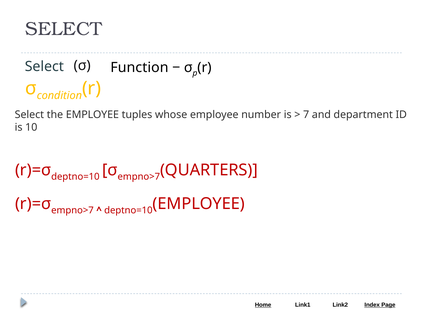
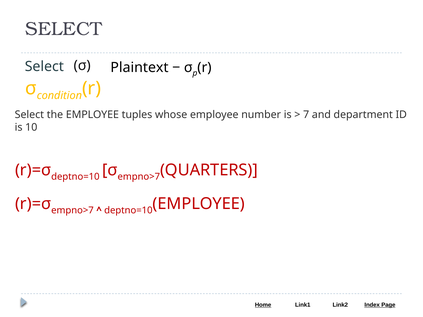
Function: Function -> Plaintext (139, 68)
